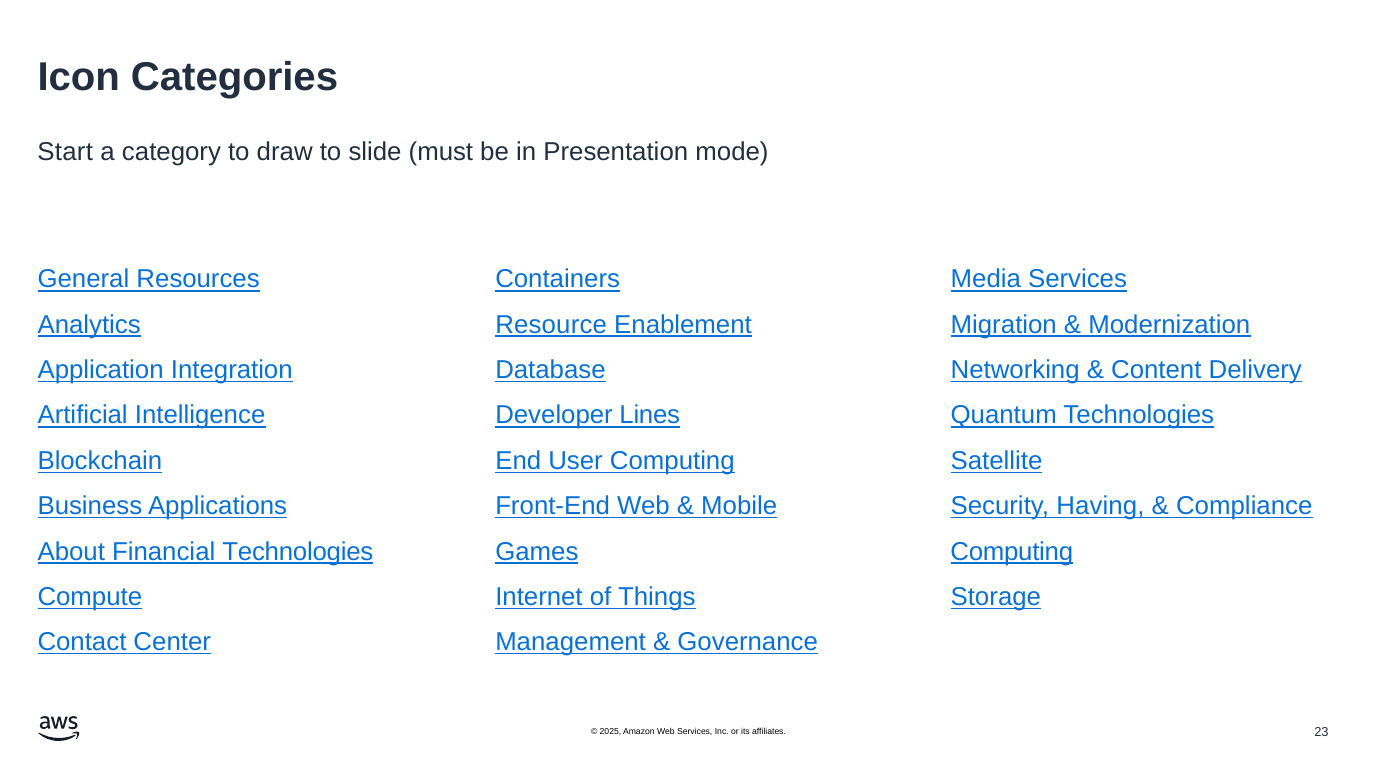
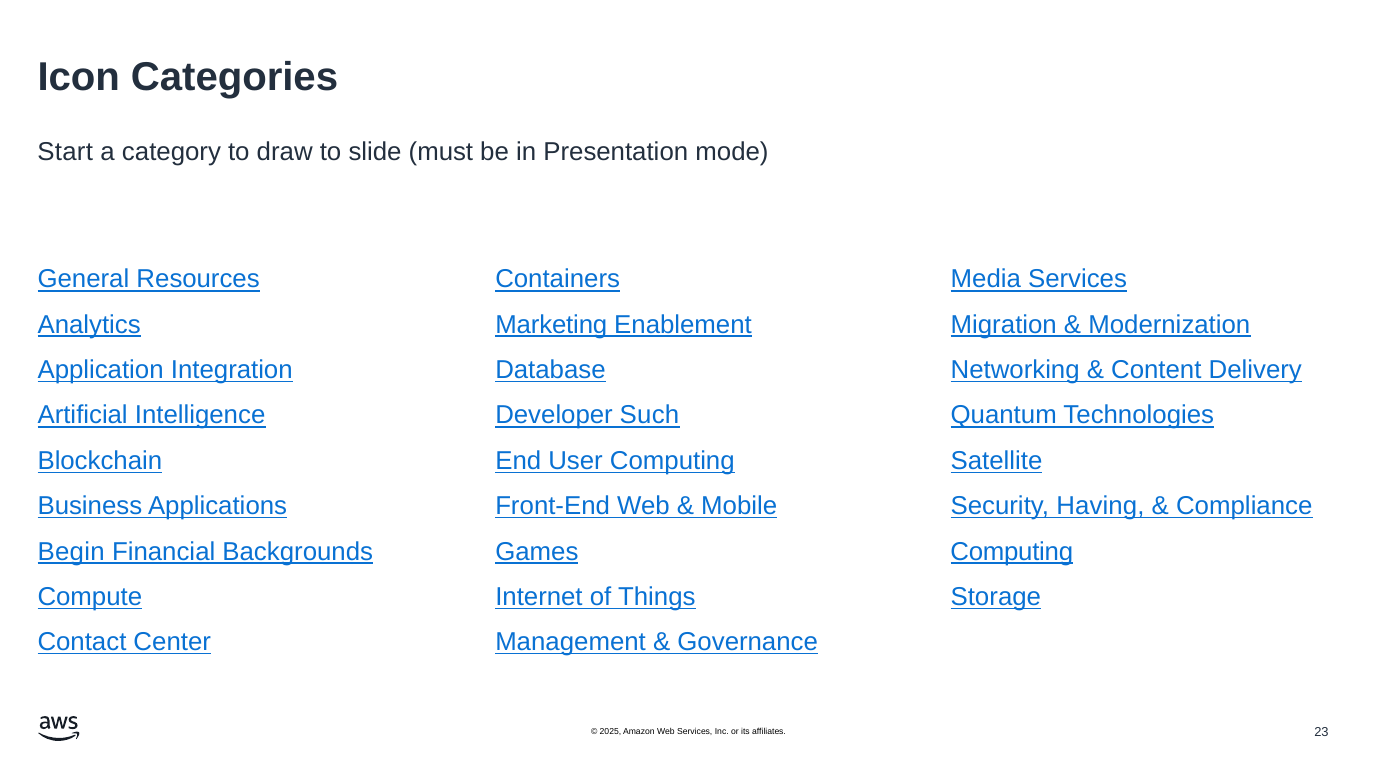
Resource: Resource -> Marketing (551, 325)
Lines: Lines -> Such (649, 415)
About: About -> Begin (71, 551)
Financial Technologies: Technologies -> Backgrounds (298, 551)
